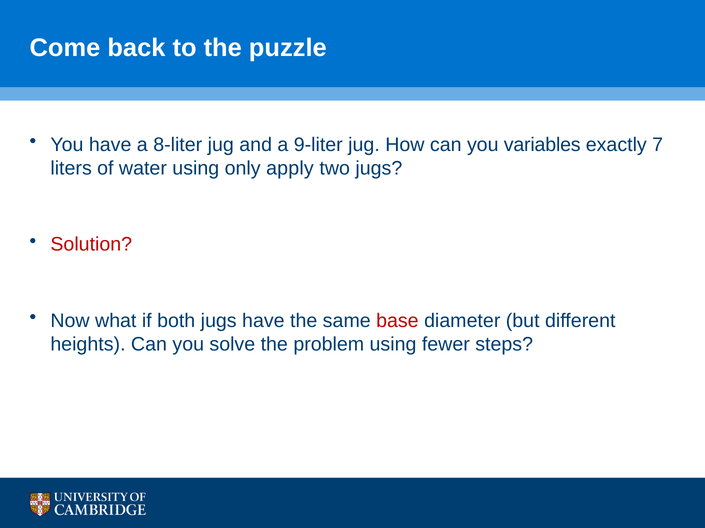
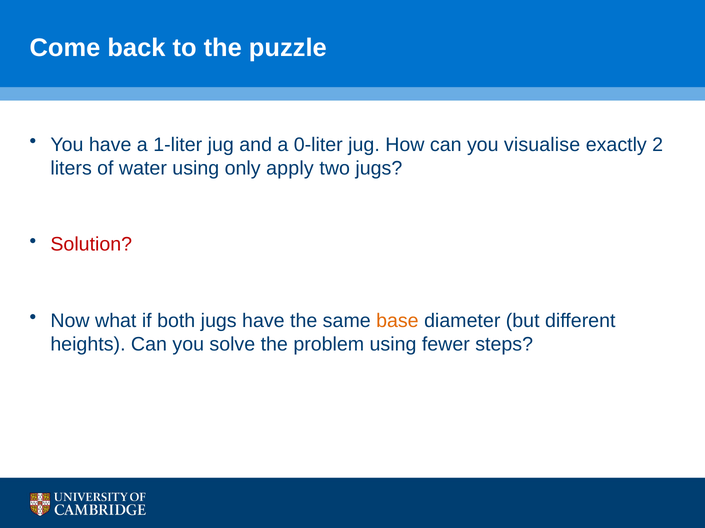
8-liter: 8-liter -> 1-liter (178, 145)
9-liter: 9-liter -> 0-liter (318, 145)
variables: variables -> visualise (542, 145)
7: 7 -> 2 (658, 145)
base colour: red -> orange (397, 321)
